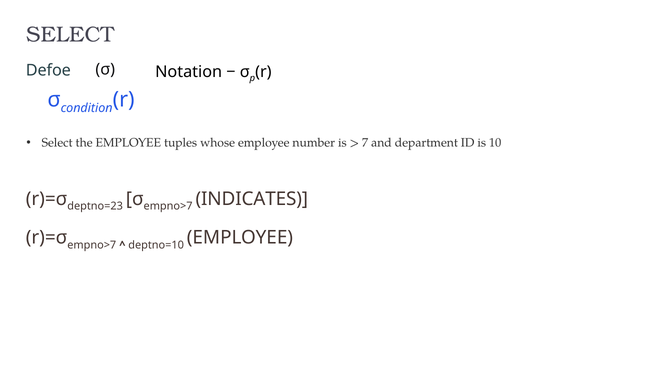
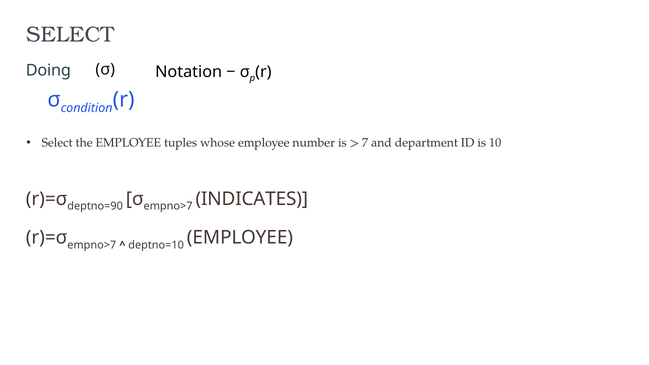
Defoe: Defoe -> Doing (48, 71)
deptno=23: deptno=23 -> deptno=90 (95, 206)
